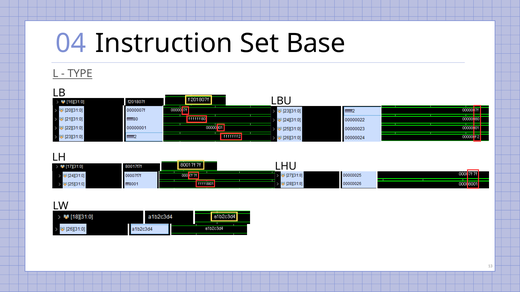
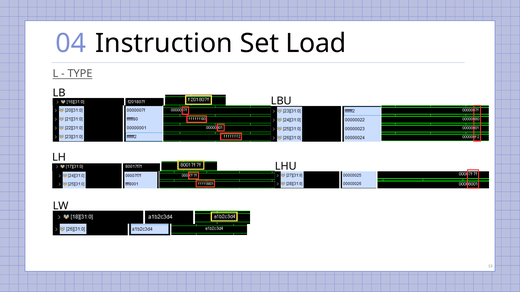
Base: Base -> Load (316, 43)
